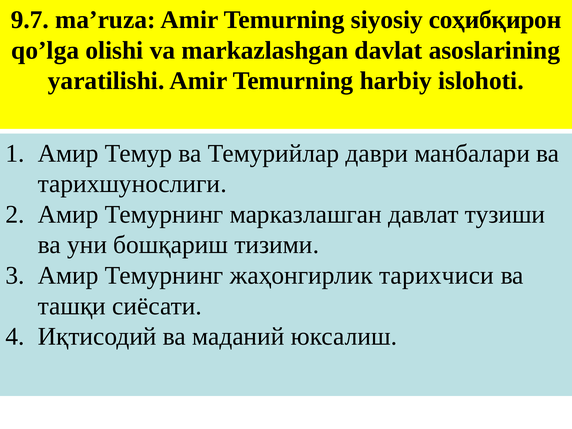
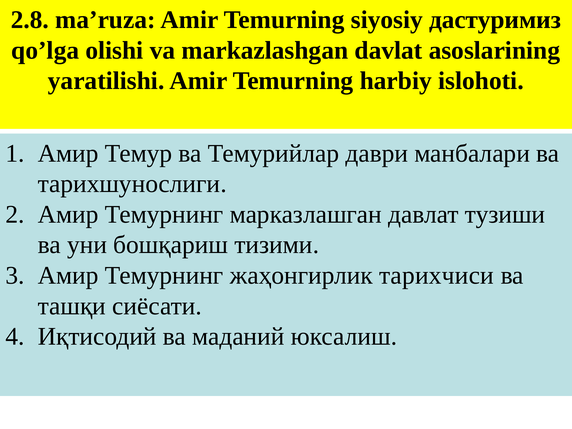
9.7: 9.7 -> 2.8 (30, 20)
соҳибқирон: соҳибқирон -> дастуримиз (495, 20)
